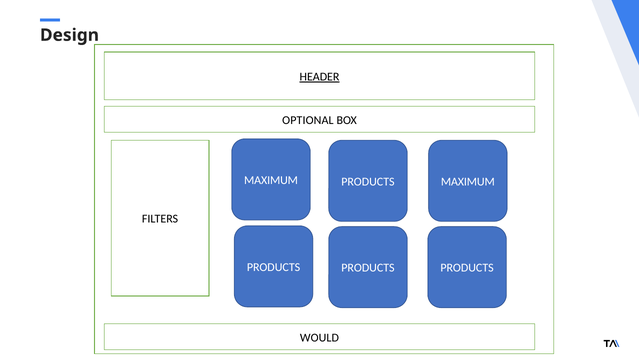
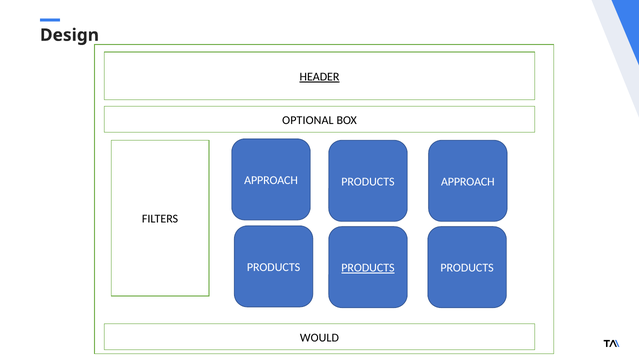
MAXIMUM: MAXIMUM -> APPROACH (271, 180)
PRODUCTS MAXIMUM: MAXIMUM -> APPROACH (468, 182)
PRODUCTS underline: none -> present (368, 268)
